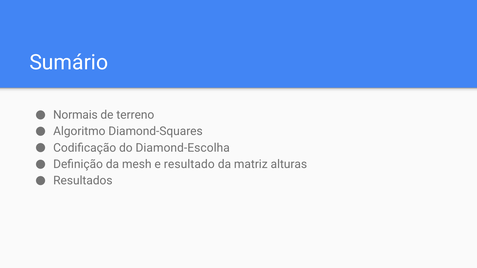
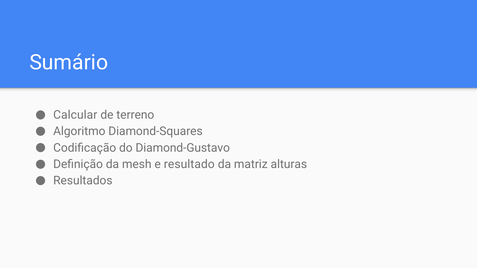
Normais: Normais -> Calcular (75, 115)
Diamond-Escolha: Diamond-Escolha -> Diamond-Gustavo (183, 148)
